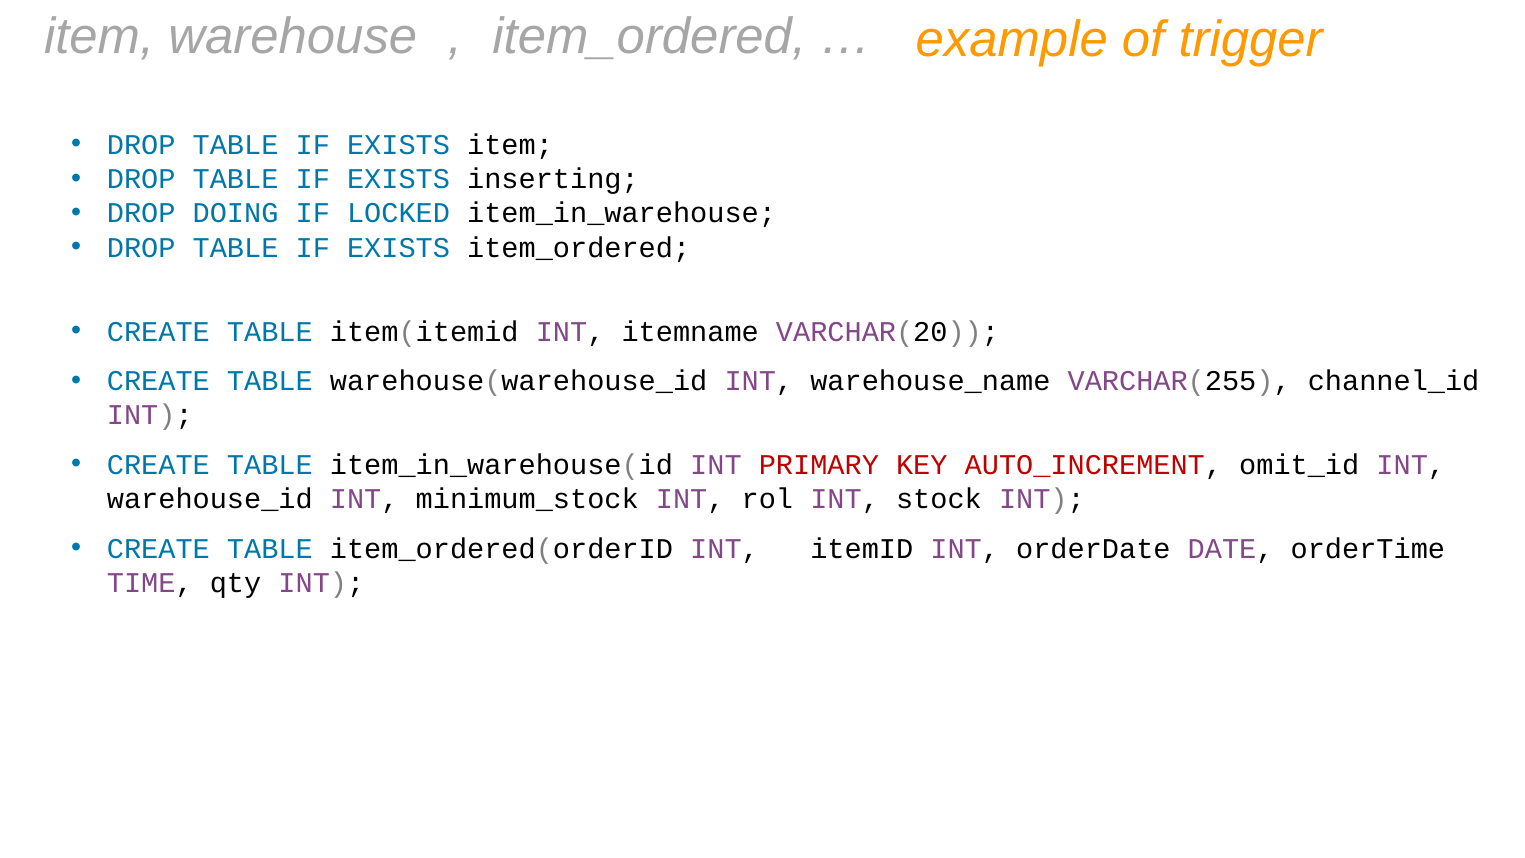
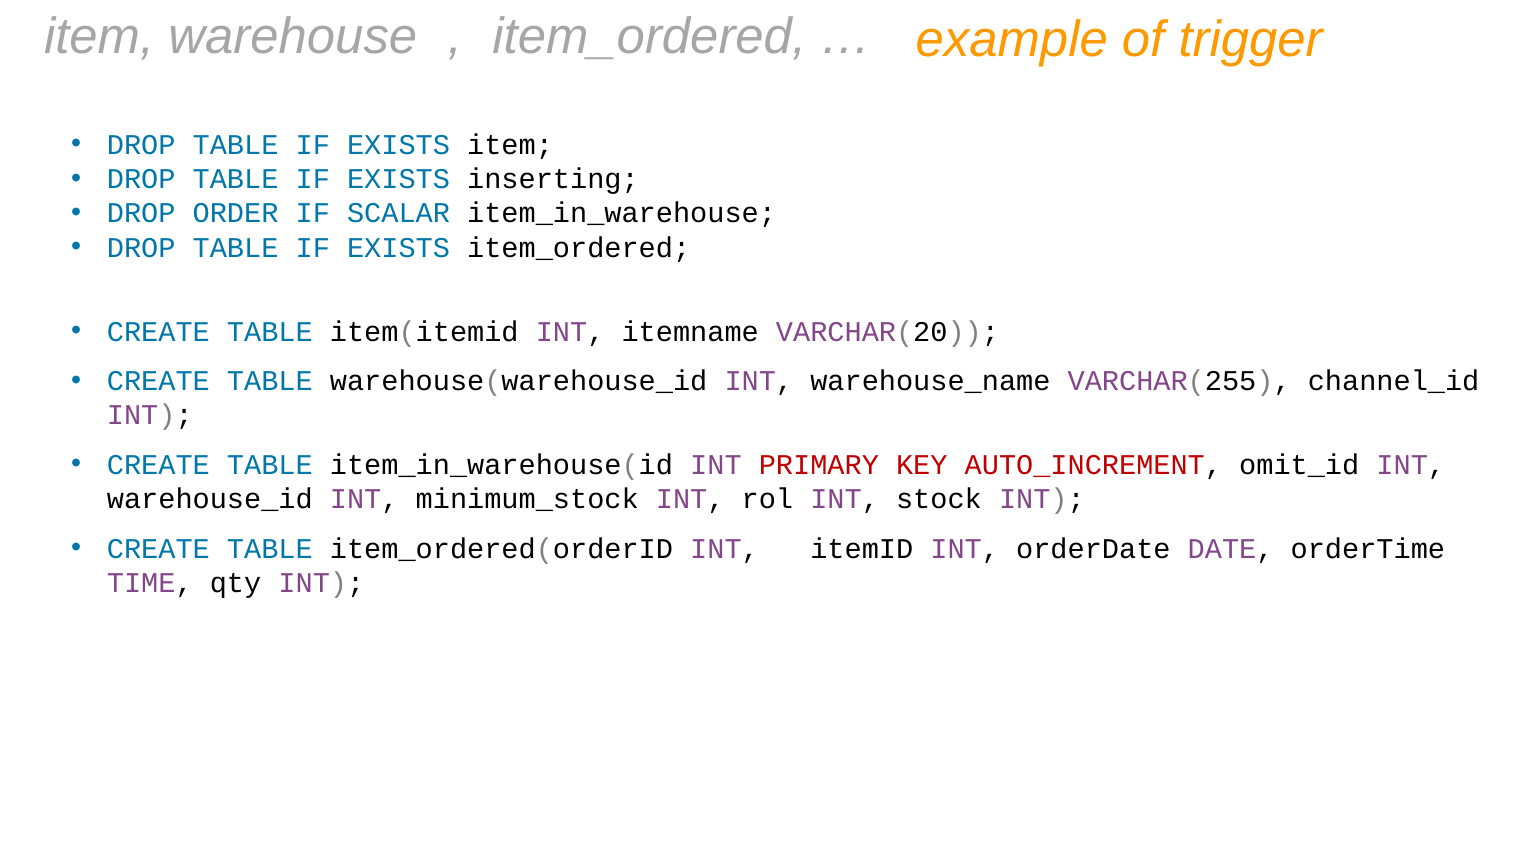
DOING: DOING -> ORDER (236, 213)
LOCKED: LOCKED -> SCALAR (399, 213)
